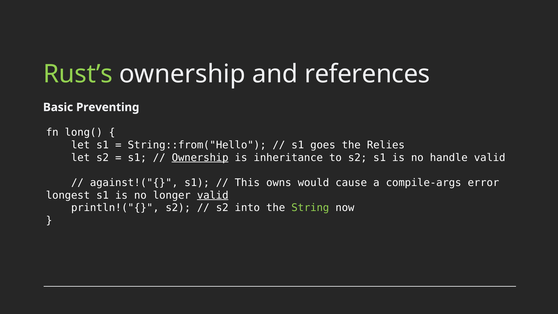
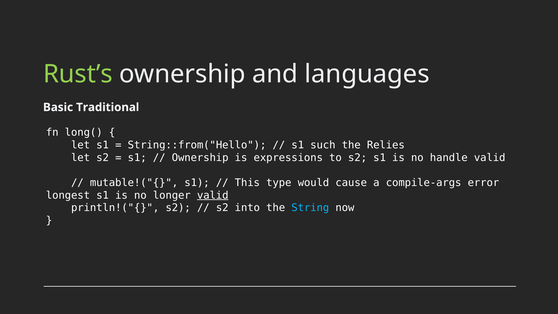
references: references -> languages (367, 74)
Preventing: Preventing -> Traditional (108, 107)
goes: goes -> such (323, 145)
Ownership underline: present -> none (200, 158)
inheritance: inheritance -> expressions (288, 158)
against!("{: against!("{ -> mutable!("{ (134, 183)
owns: owns -> type (279, 183)
String colour: light green -> light blue (310, 208)
